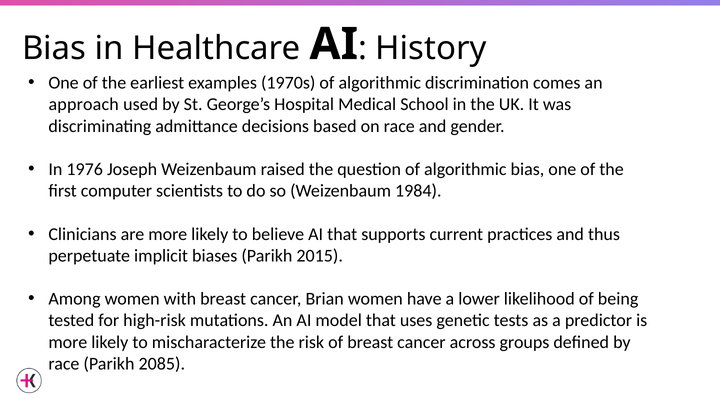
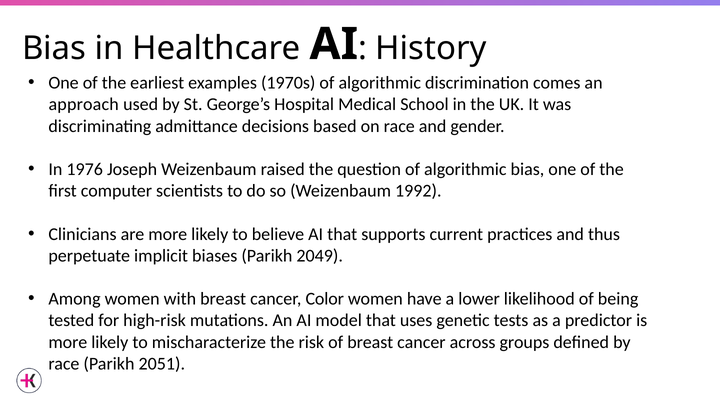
1984: 1984 -> 1992 (418, 191)
2015: 2015 -> 2049 (320, 256)
Brian: Brian -> Color (325, 299)
2085: 2085 -> 2051 (162, 364)
